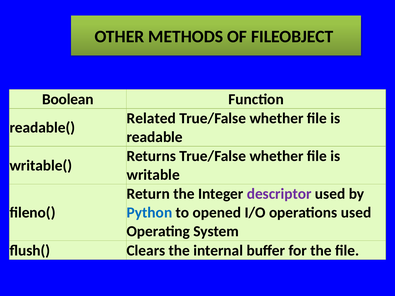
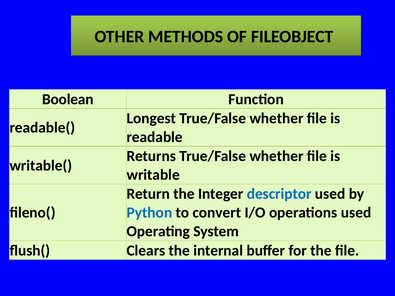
Related: Related -> Longest (151, 118)
descriptor colour: purple -> blue (279, 194)
opened: opened -> convert (217, 213)
